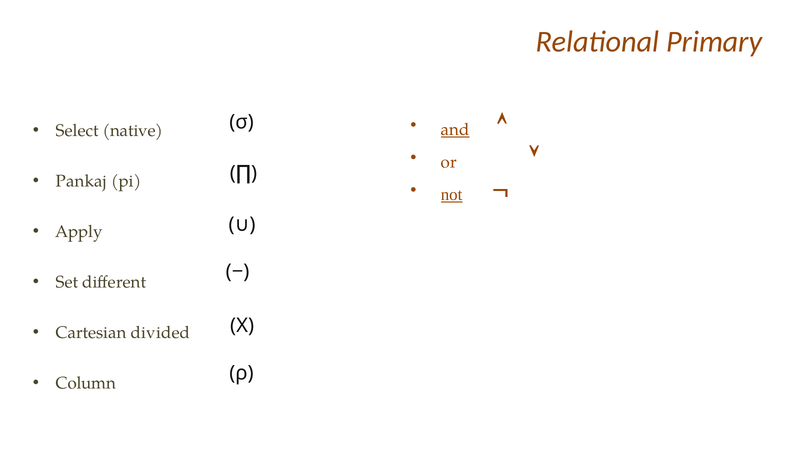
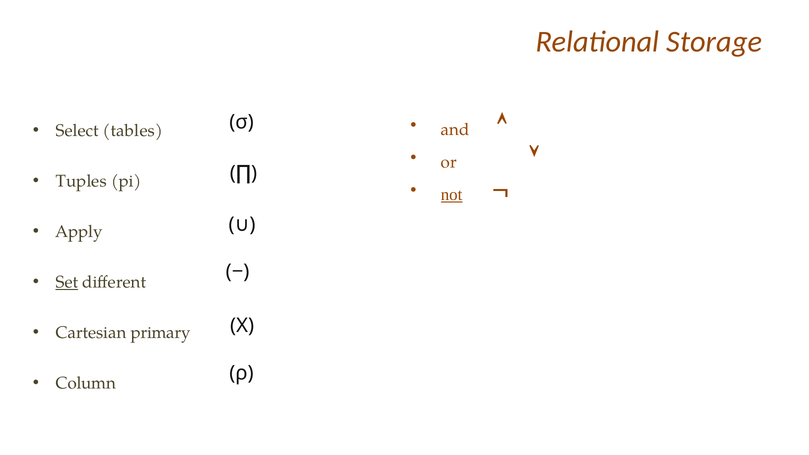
Primary: Primary -> Storage (714, 42)
native: native -> tables (133, 131)
and underline: present -> none (455, 130)
Pankaj: Pankaj -> Tuples (81, 181)
Set underline: none -> present (67, 282)
divided: divided -> primary (161, 333)
